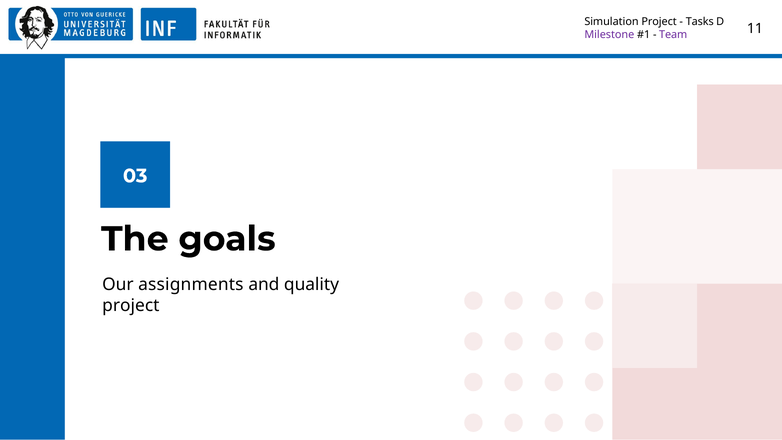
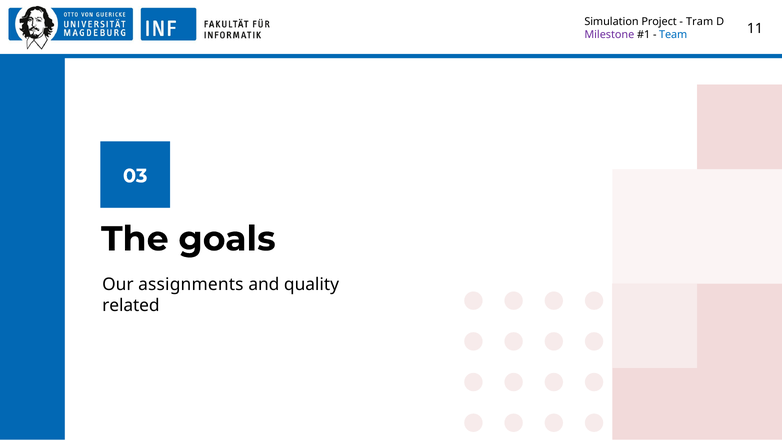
Tasks: Tasks -> Tram (700, 22)
Team colour: purple -> blue (673, 35)
project: project -> related (131, 305)
